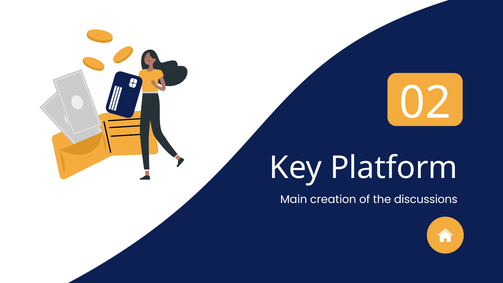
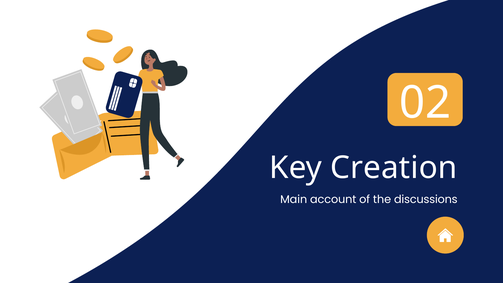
Platform: Platform -> Creation (394, 168)
creation: creation -> account (333, 199)
